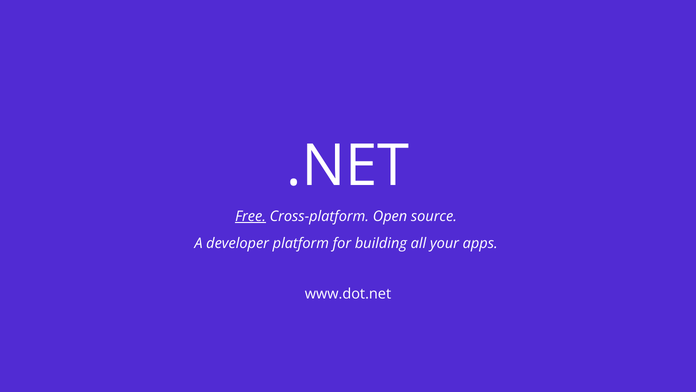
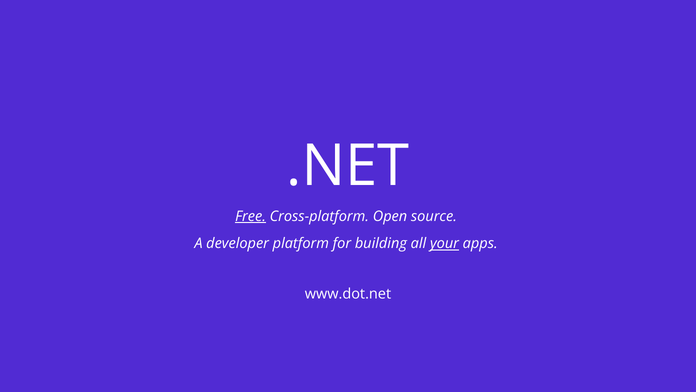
your underline: none -> present (445, 243)
